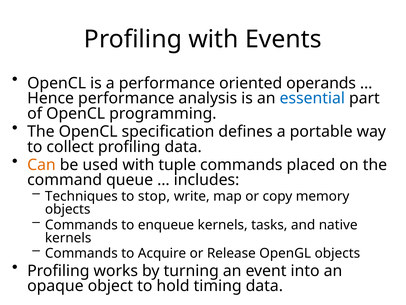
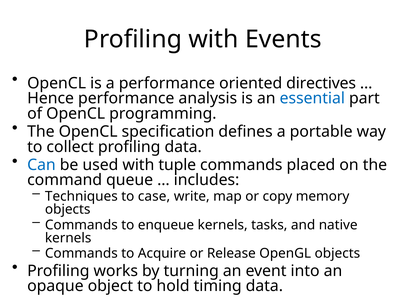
operands: operands -> directives (321, 83)
Can colour: orange -> blue (41, 165)
stop: stop -> case (154, 196)
